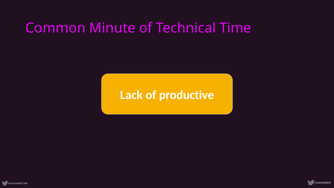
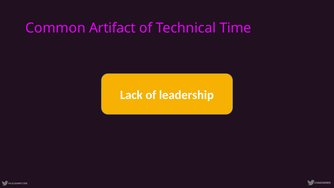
Minute: Minute -> Artifact (112, 28)
productive: productive -> leadership (186, 95)
